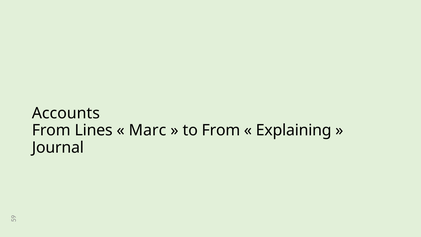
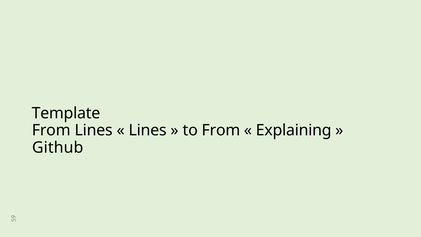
Accounts: Accounts -> Template (66, 113)
Marc: Marc -> Lines (148, 130)
Journal: Journal -> Github (58, 147)
